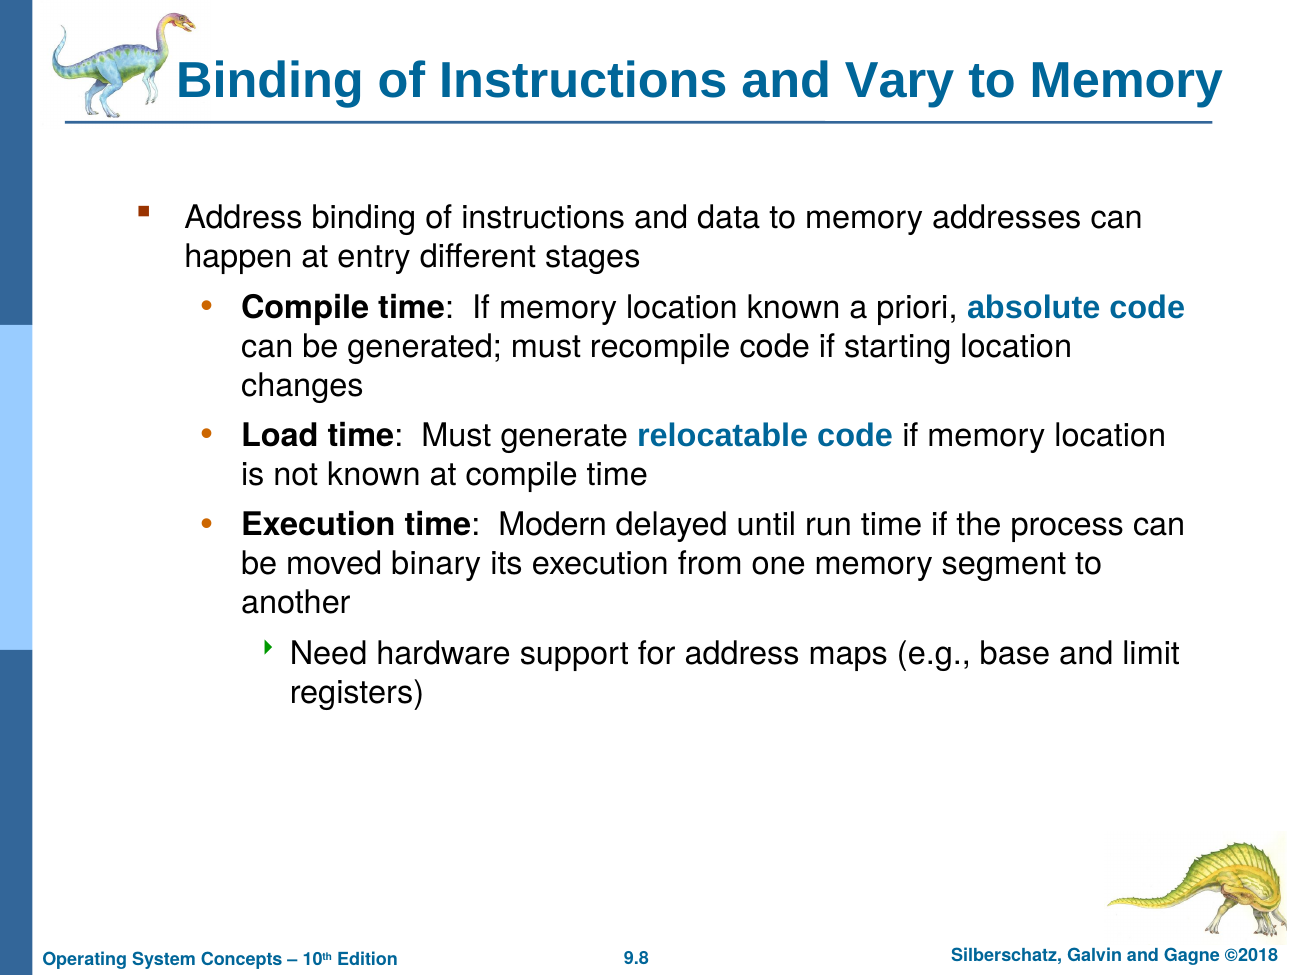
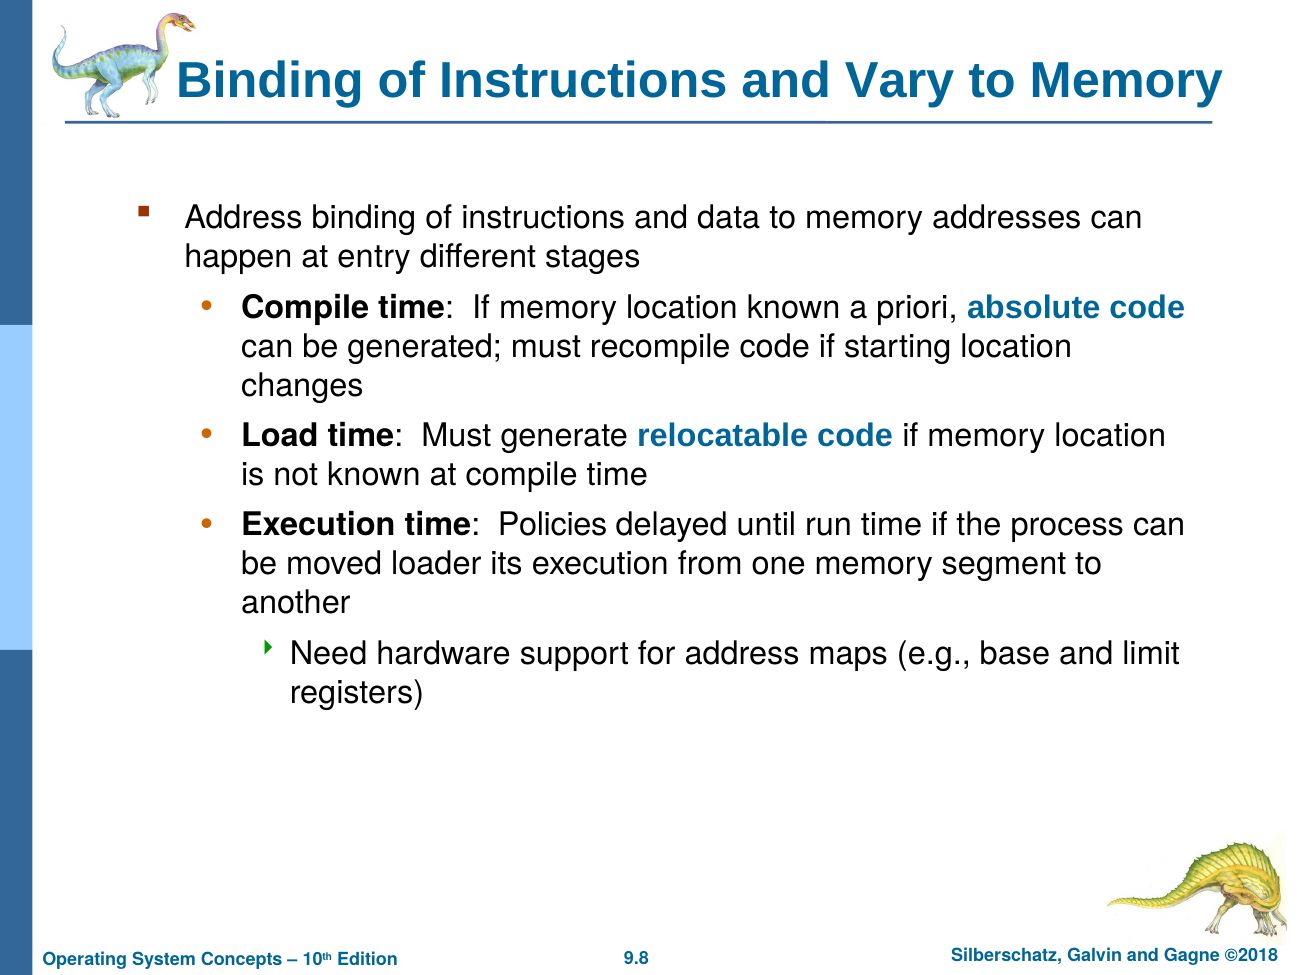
Modern: Modern -> Policies (553, 525)
binary: binary -> loader (436, 564)
